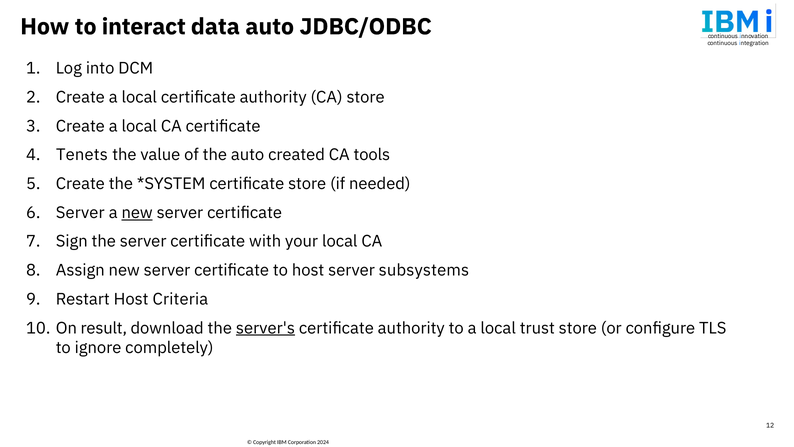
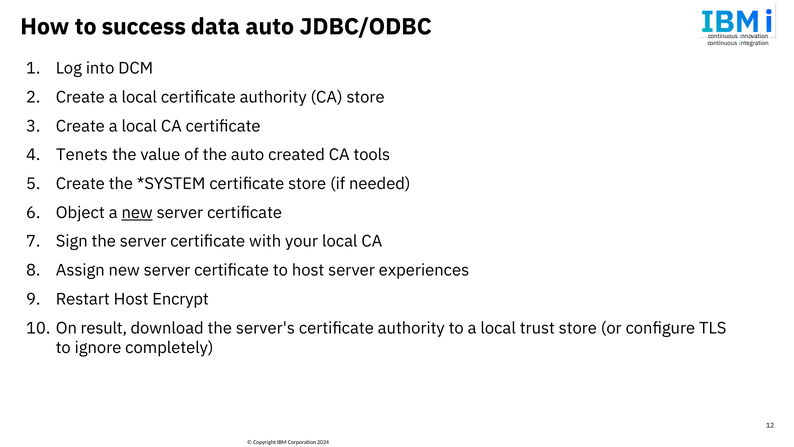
interact: interact -> success (144, 27)
Server: Server -> Object (80, 213)
subsystems: subsystems -> experiences (424, 270)
Criteria: Criteria -> Encrypt (181, 299)
server's underline: present -> none (265, 328)
